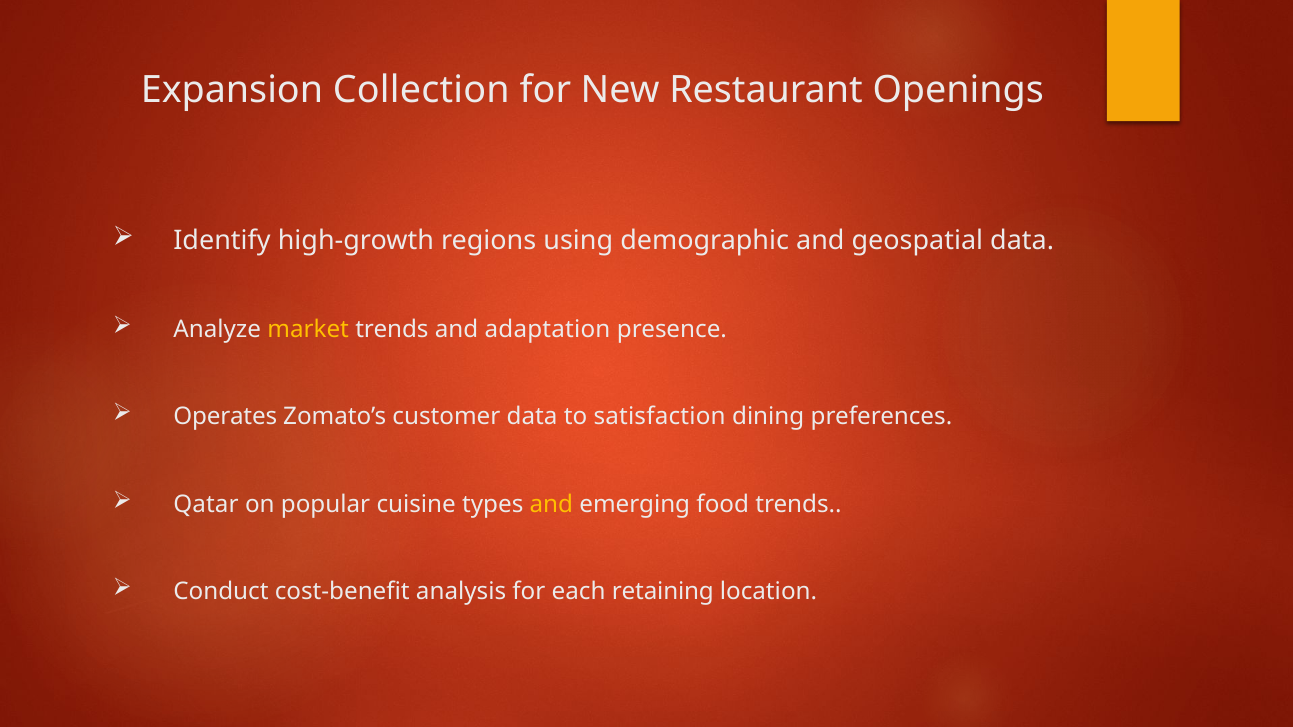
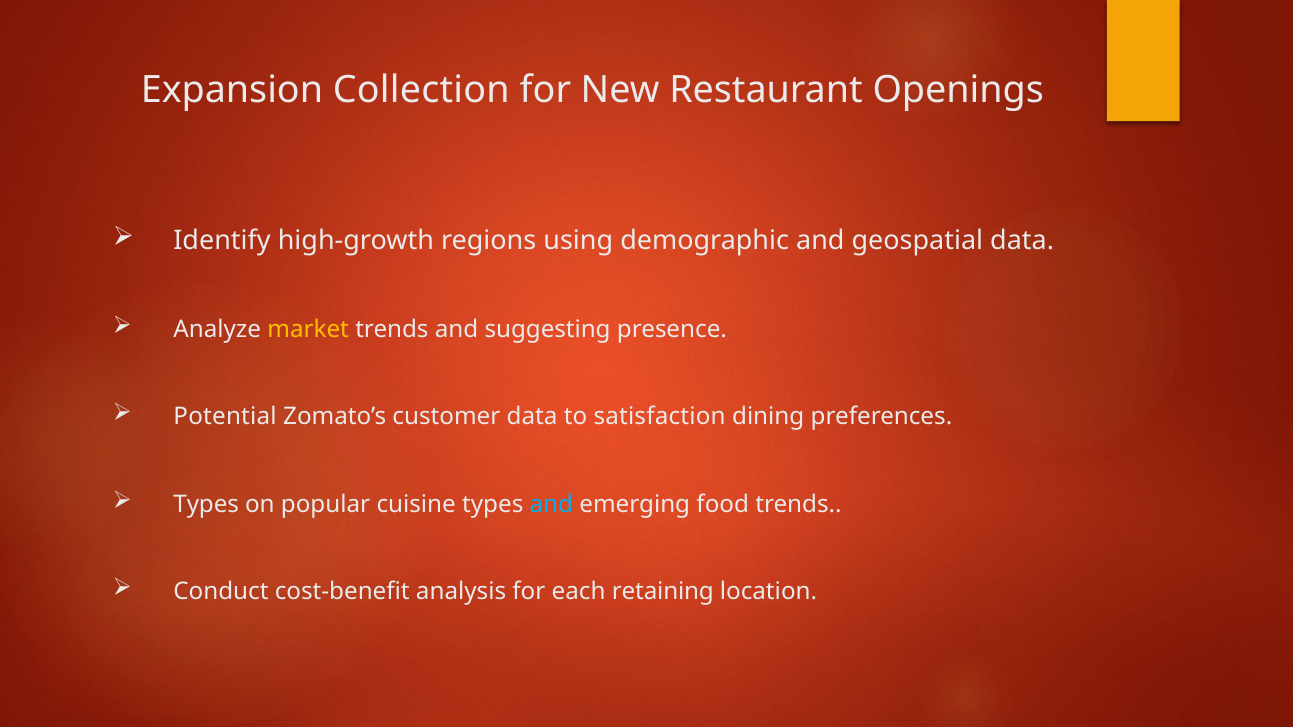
adaptation: adaptation -> suggesting (548, 330)
Operates: Operates -> Potential (225, 417)
Qatar: Qatar -> Types (206, 504)
and colour: yellow -> light blue (551, 504)
